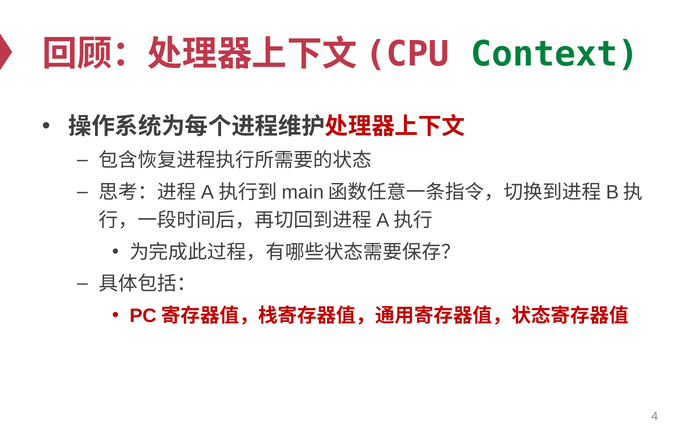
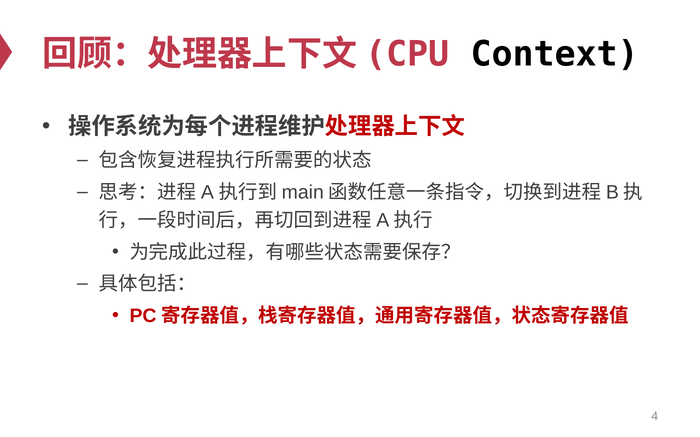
Context colour: green -> black (555, 54)
